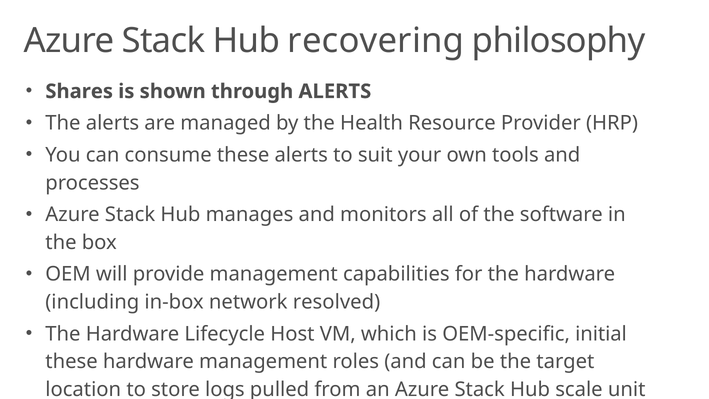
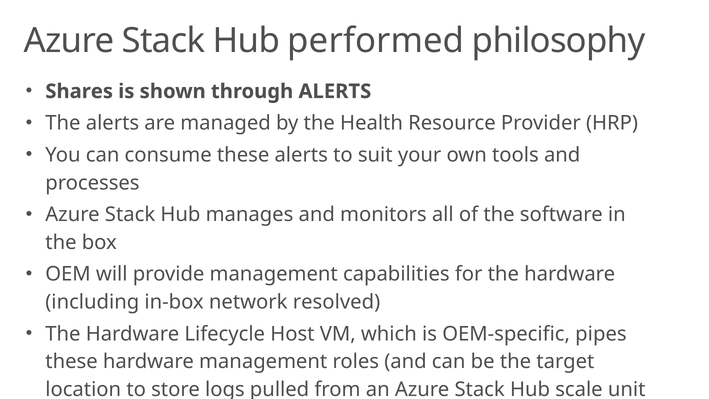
recovering: recovering -> performed (376, 41)
initial: initial -> pipes (601, 334)
